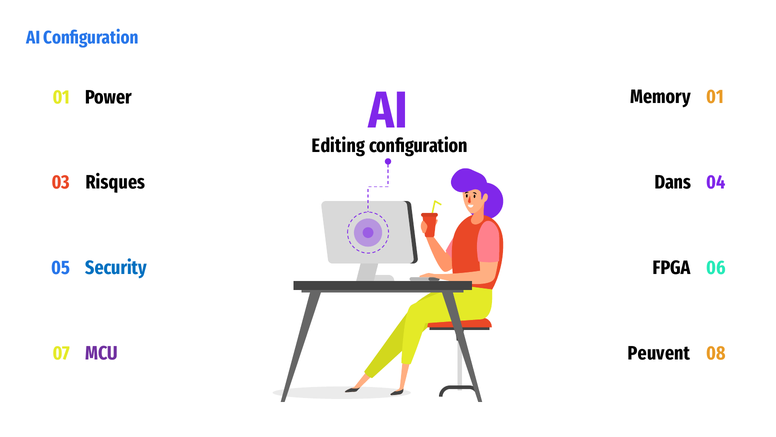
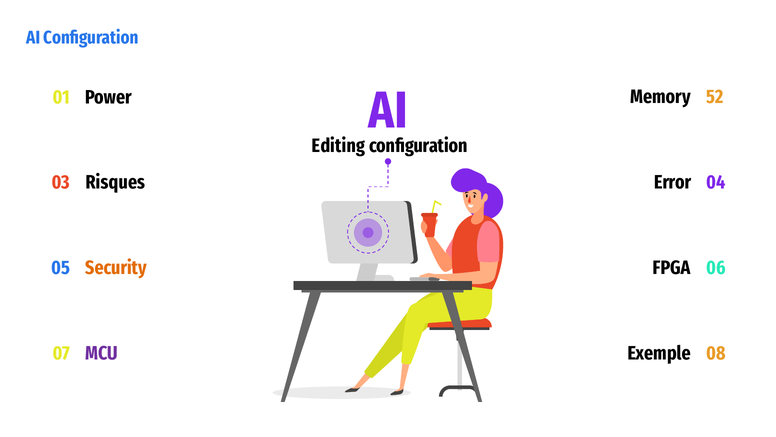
Memory 01: 01 -> 52 (715, 97)
Dans: Dans -> Error (673, 182)
Security colour: blue -> orange (116, 267)
Peuvent: Peuvent -> Exemple (659, 353)
